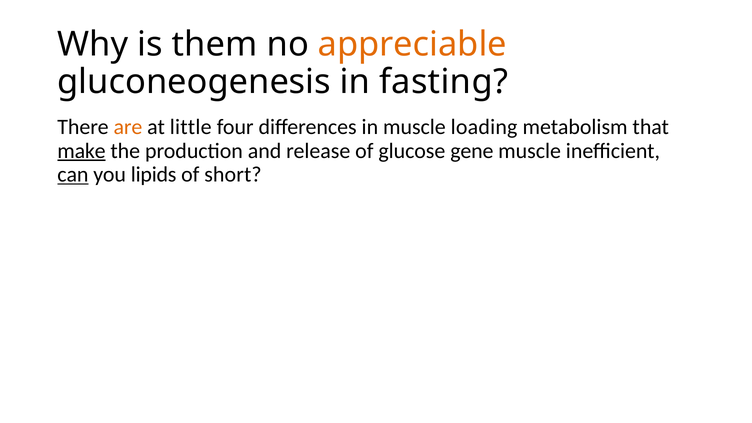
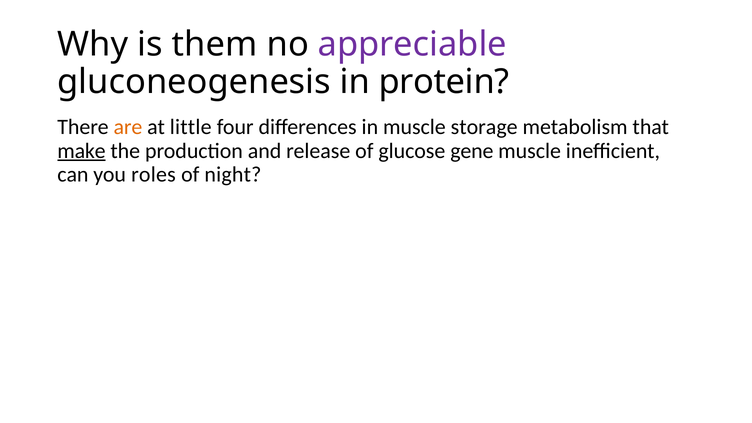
appreciable colour: orange -> purple (412, 45)
fasting: fasting -> protein (444, 82)
loading: loading -> storage (484, 127)
can underline: present -> none (73, 175)
lipids: lipids -> roles (153, 175)
short: short -> night (233, 175)
